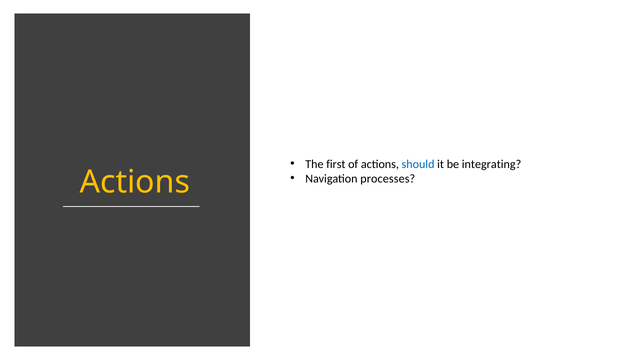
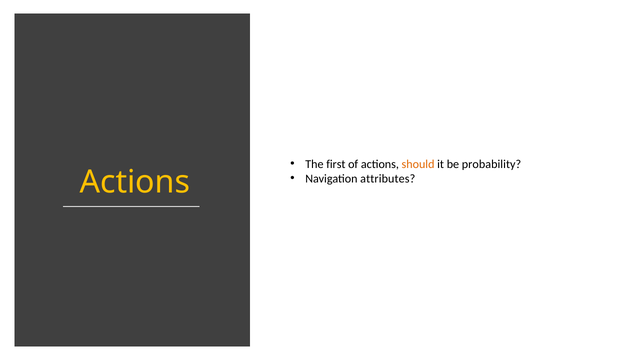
should colour: blue -> orange (418, 164)
integrating: integrating -> probability (492, 164)
processes: processes -> attributes (388, 179)
